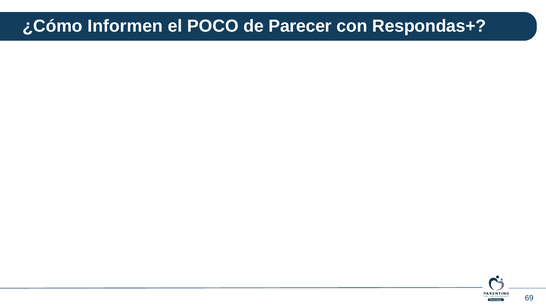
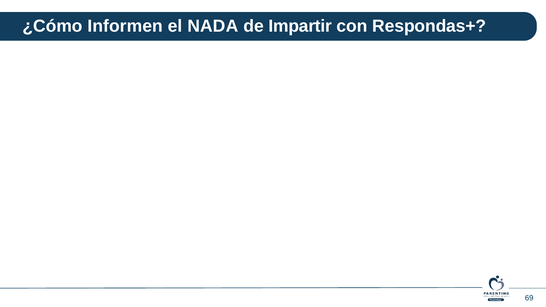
POCO: POCO -> NADA (213, 26)
Parecer: Parecer -> Impartir (300, 26)
